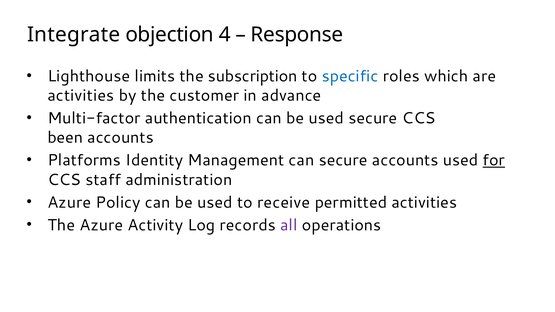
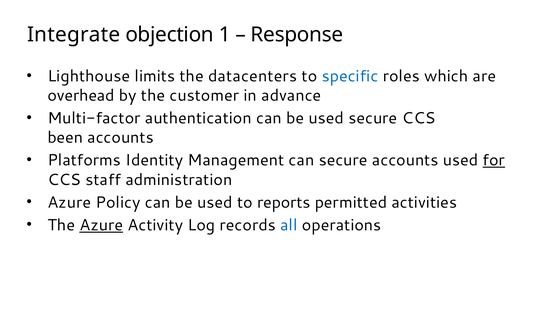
4: 4 -> 1 (225, 35)
subscription: subscription -> datacenters (253, 76)
activities: activities -> overhead (81, 96)
receive: receive -> reports (284, 203)
Azure underline: none -> present (101, 225)
all colour: purple -> blue (289, 225)
